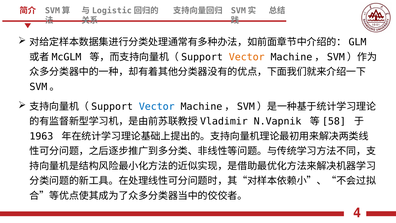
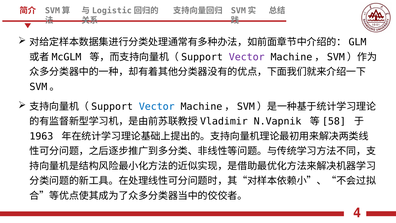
Vector colour: orange -> purple (247, 57)
